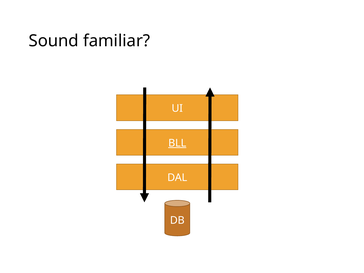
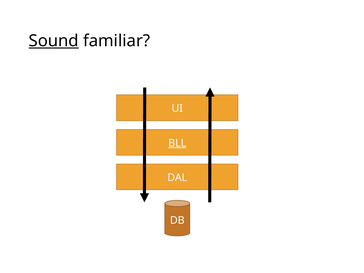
Sound underline: none -> present (54, 41)
